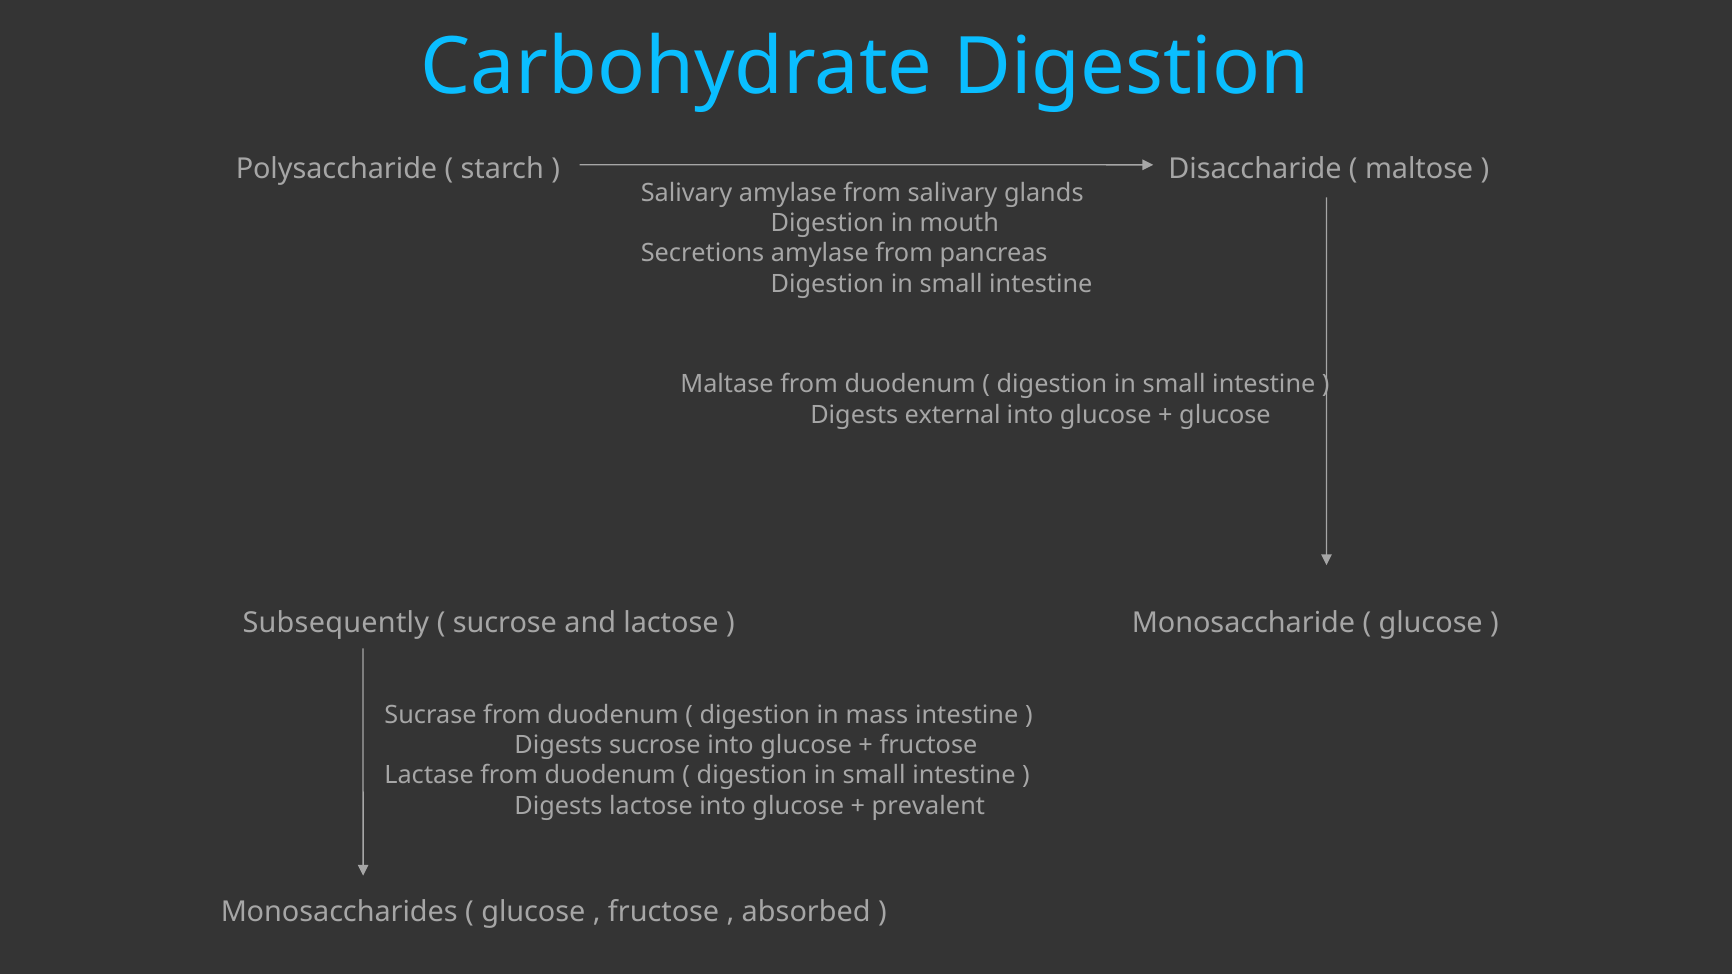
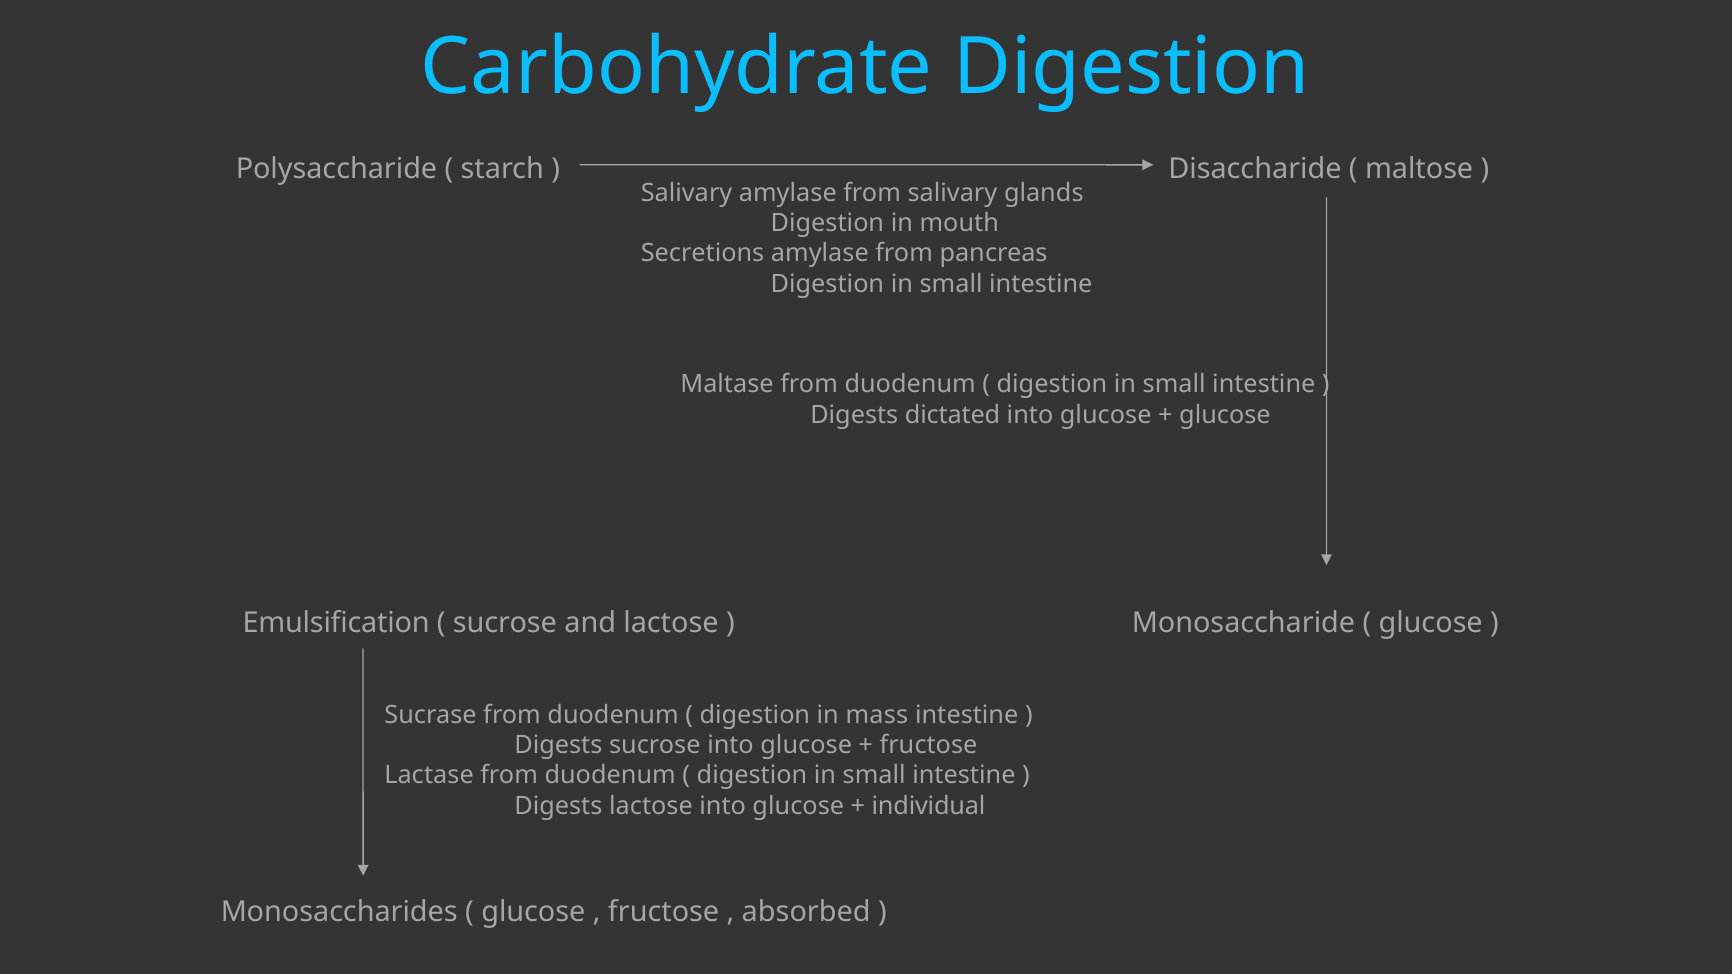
external: external -> dictated (953, 415)
Subsequently: Subsequently -> Emulsification (336, 624)
prevalent: prevalent -> individual (929, 806)
